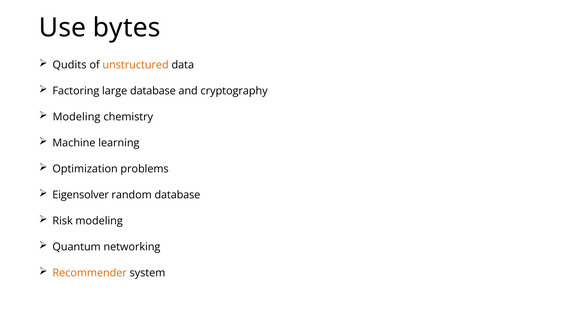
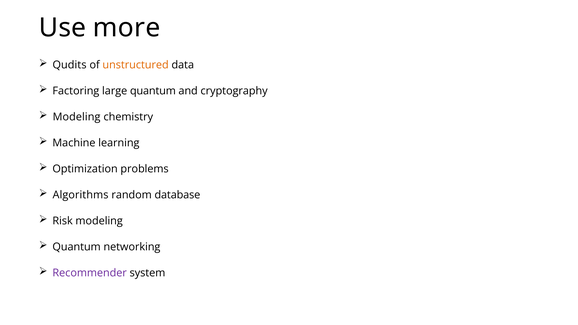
bytes: bytes -> more (127, 28)
large database: database -> quantum (153, 91)
Eigensolver: Eigensolver -> Algorithms (81, 195)
Recommender colour: orange -> purple (90, 273)
